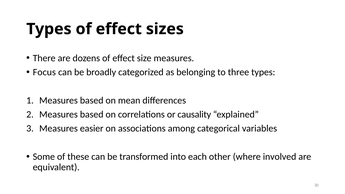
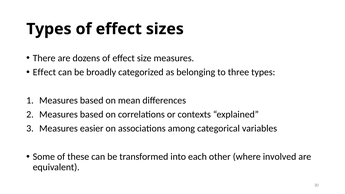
Focus: Focus -> Effect (44, 72)
causality: causality -> contexts (194, 114)
